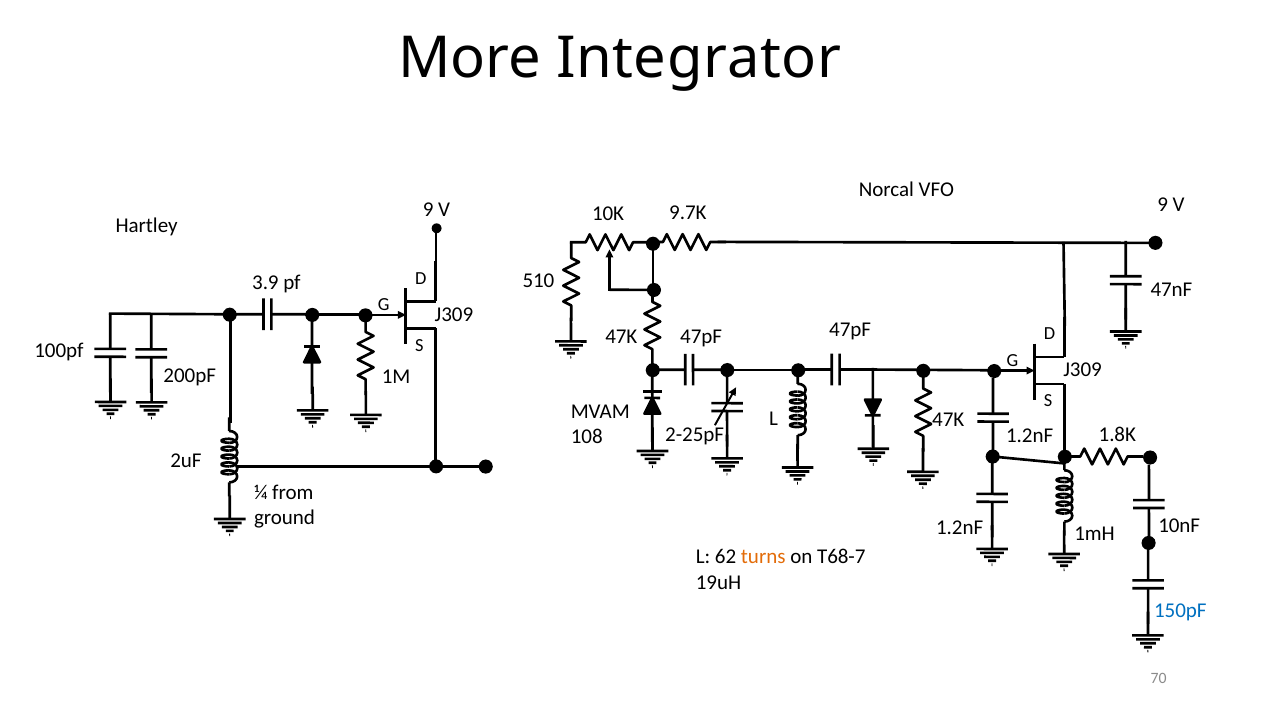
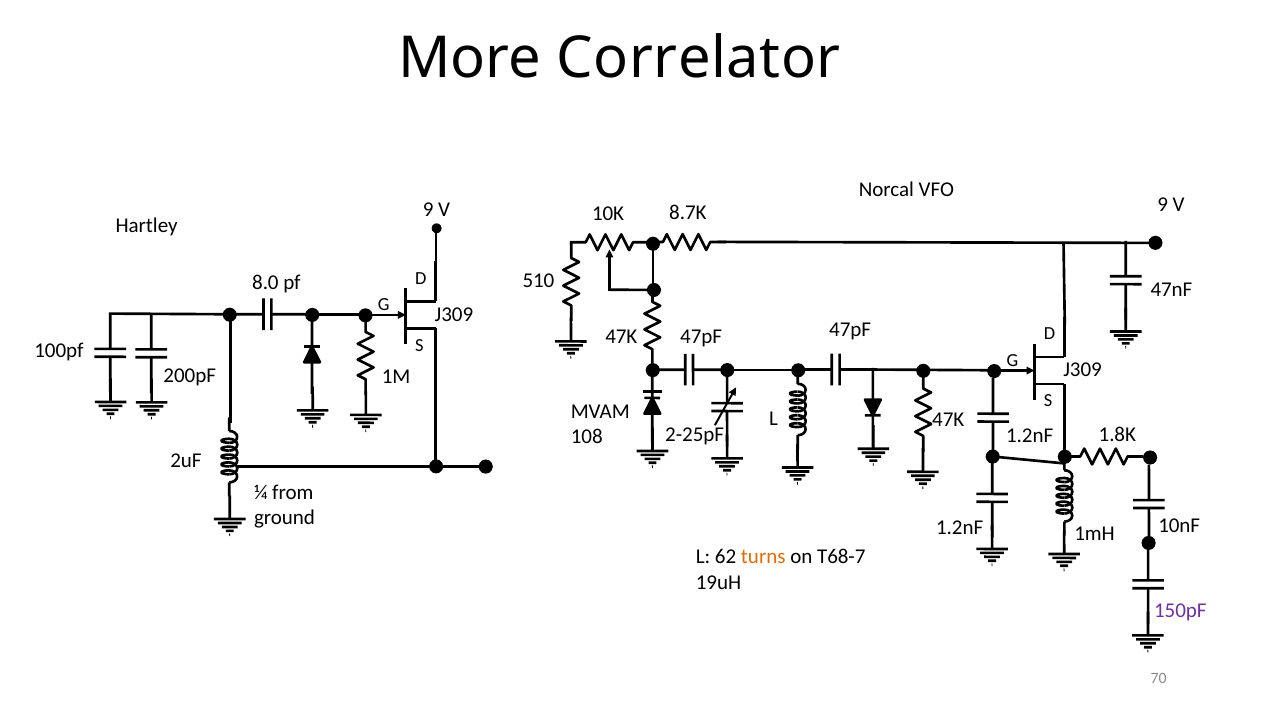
Integrator: Integrator -> Correlator (699, 59)
9.7K: 9.7K -> 8.7K (688, 213)
3.9: 3.9 -> 8.0 (265, 282)
150pF colour: blue -> purple (1180, 611)
